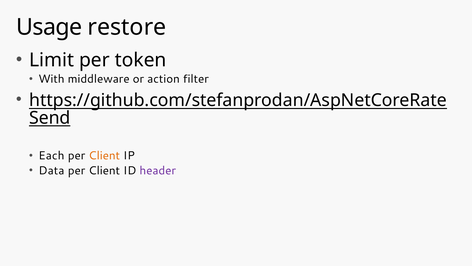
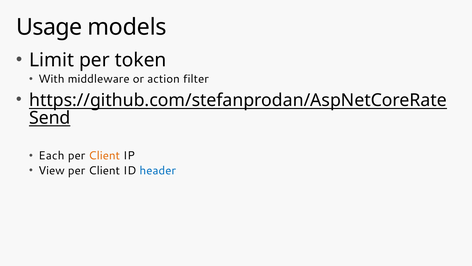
restore: restore -> models (127, 27)
Data: Data -> View (52, 170)
header colour: purple -> blue (158, 170)
